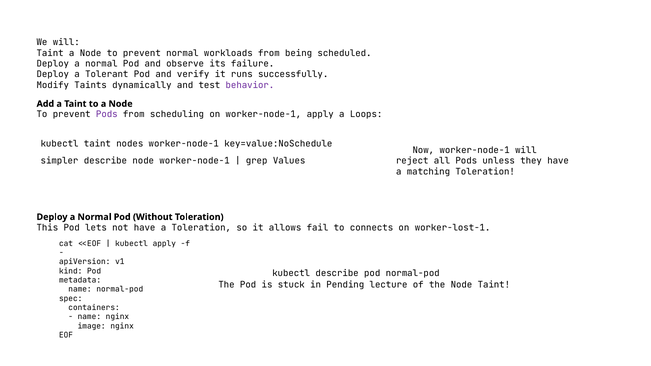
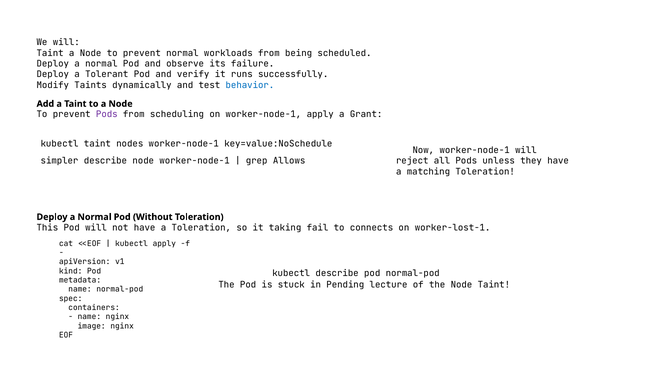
behavior colour: purple -> blue (250, 85)
Loops: Loops -> Grant (366, 115)
Values: Values -> Allows (289, 161)
Pod lets: lets -> will (96, 228)
allows: allows -> taking (285, 228)
